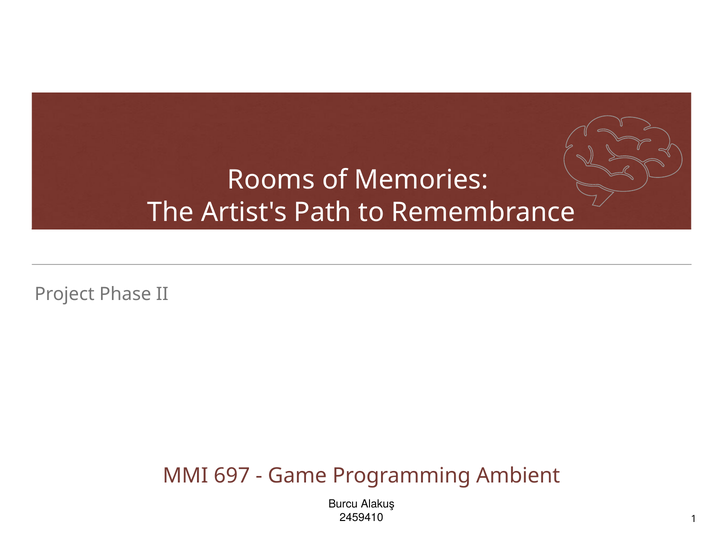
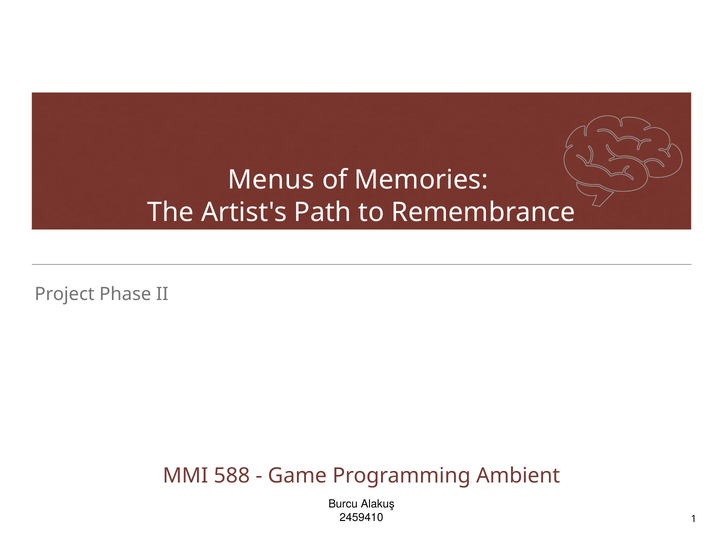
Rooms: Rooms -> Menus (271, 180)
697: 697 -> 588 (232, 475)
